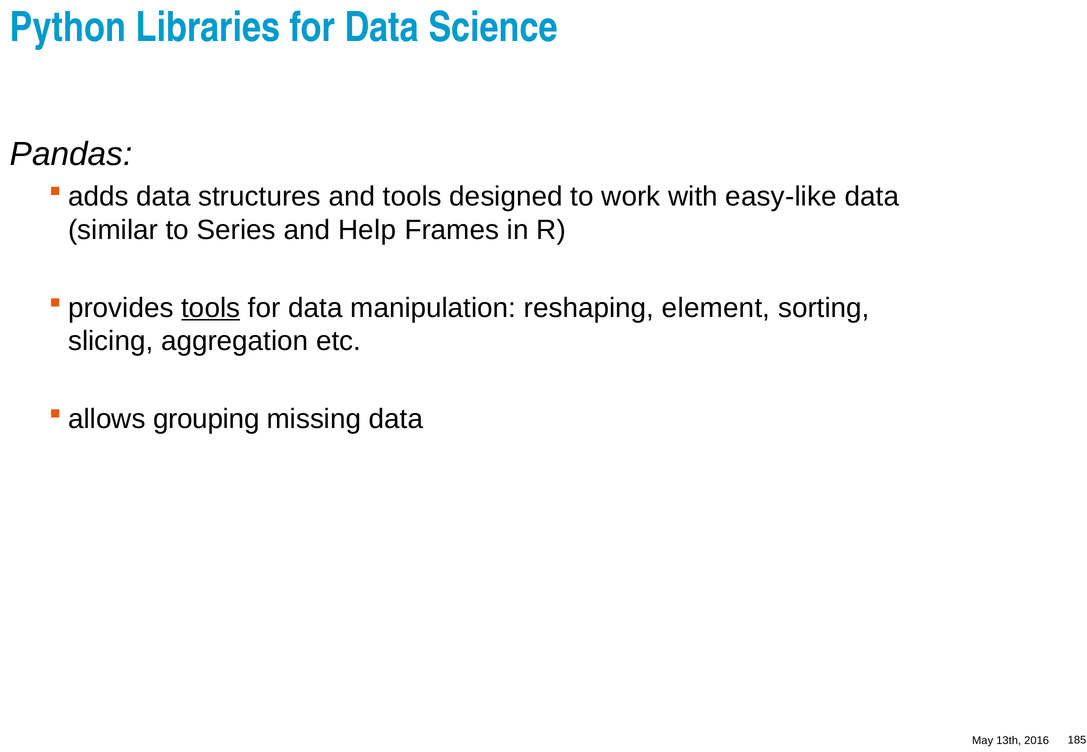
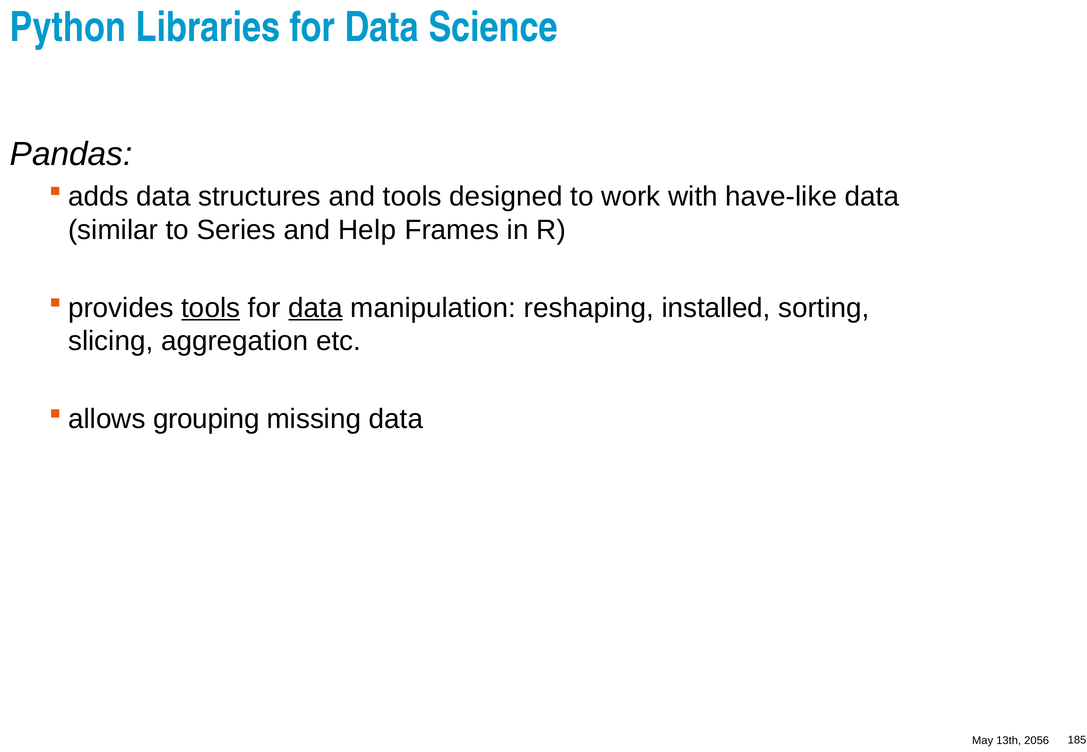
easy-like: easy-like -> have-like (781, 197)
data underline: none -> present (315, 308)
element: element -> installed (716, 308)
2016: 2016 -> 2056 (1037, 741)
